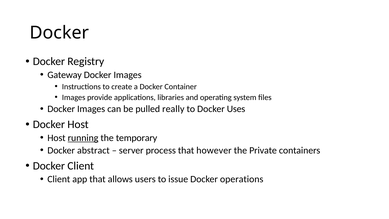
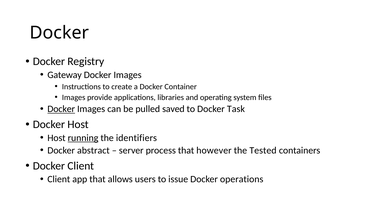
Docker underline: none -> present (61, 109)
really: really -> saved (173, 109)
Uses: Uses -> Task (236, 109)
temporary: temporary -> identifiers (136, 138)
Private: Private -> Tested (263, 150)
